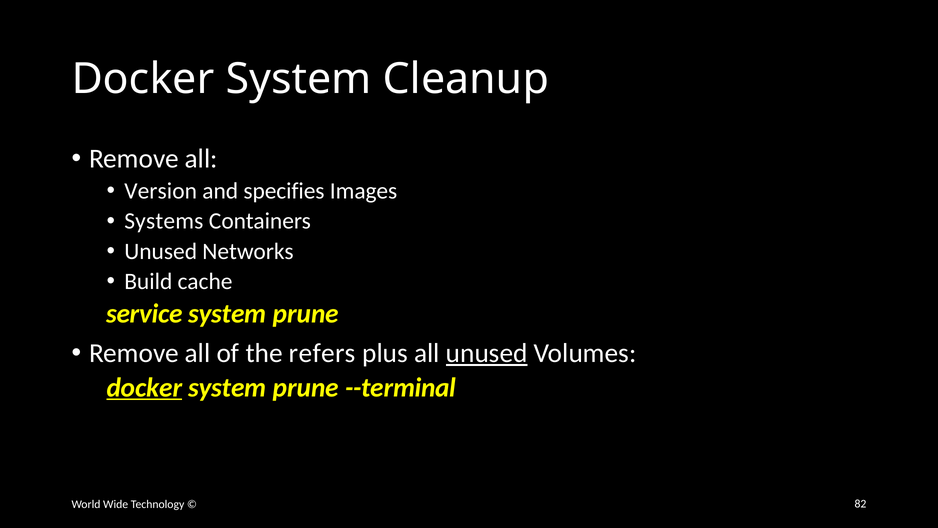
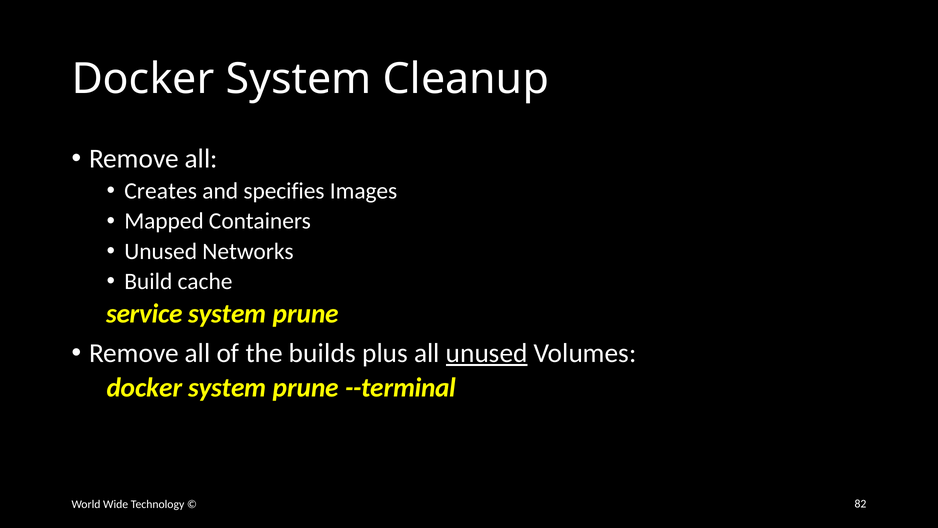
Version: Version -> Creates (161, 191)
Systems: Systems -> Mapped (164, 221)
refers: refers -> builds (322, 353)
docker underline: present -> none (144, 387)
